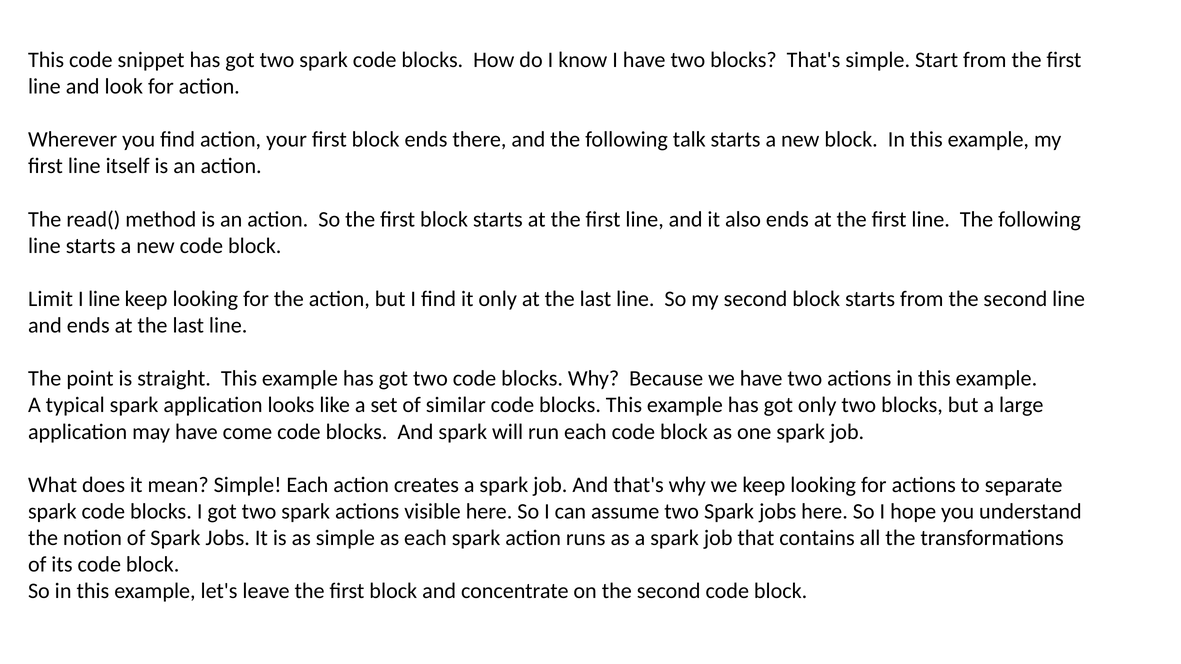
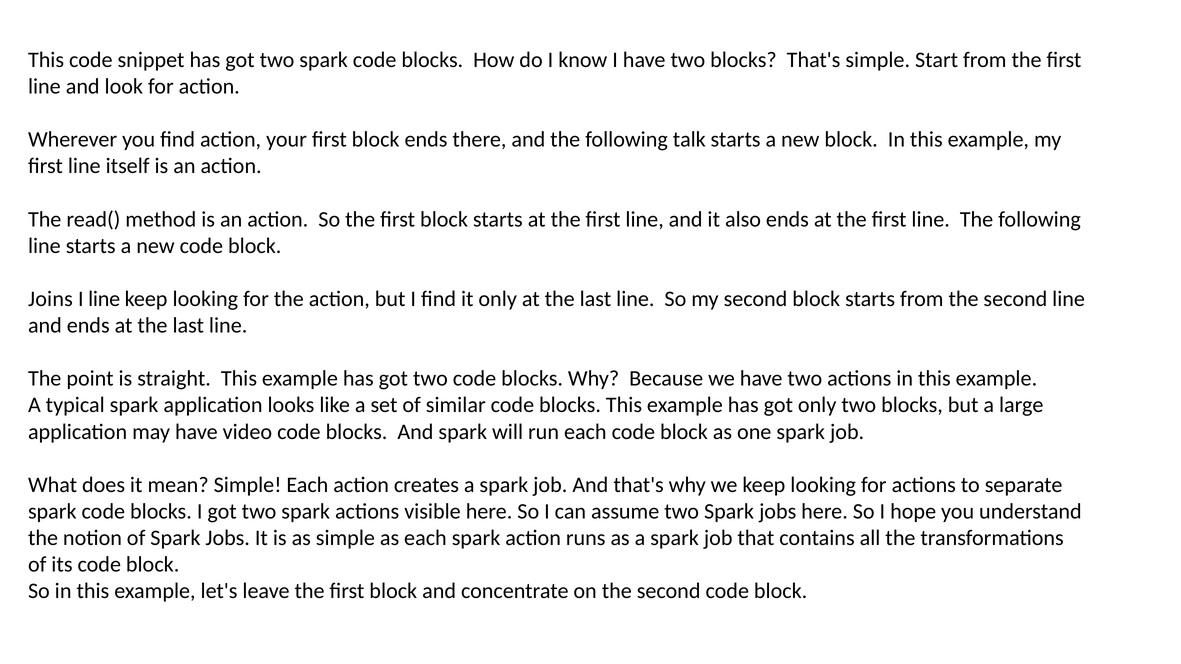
Limit: Limit -> Joins (50, 299)
come: come -> video (247, 432)
